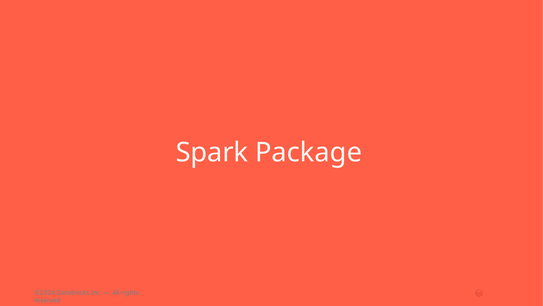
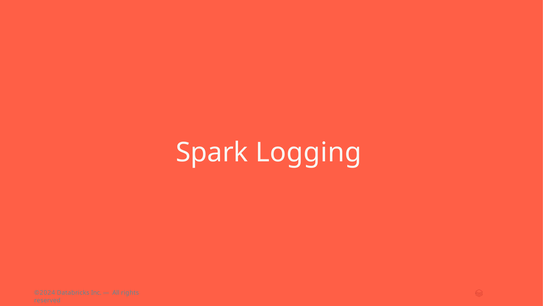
Package: Package -> Logging (308, 152)
